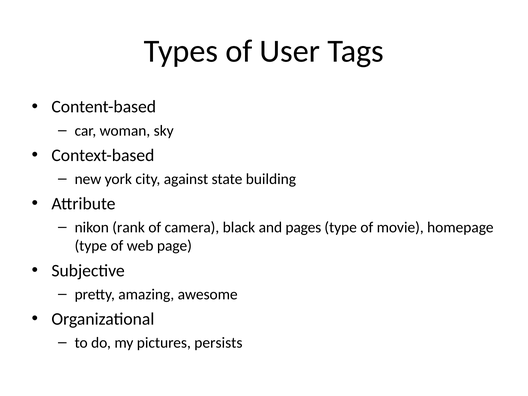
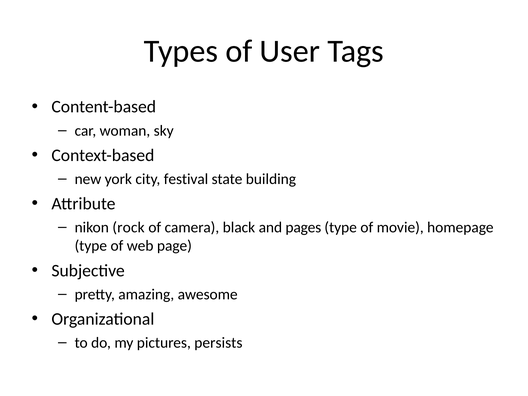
against: against -> festival (186, 179)
rank: rank -> rock (128, 227)
